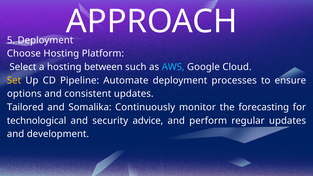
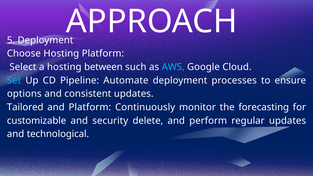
Set colour: yellow -> light blue (14, 80)
and Somalika: Somalika -> Platform (90, 107)
technological: technological -> customizable (37, 121)
advice: advice -> delete (148, 121)
development: development -> technological (58, 134)
